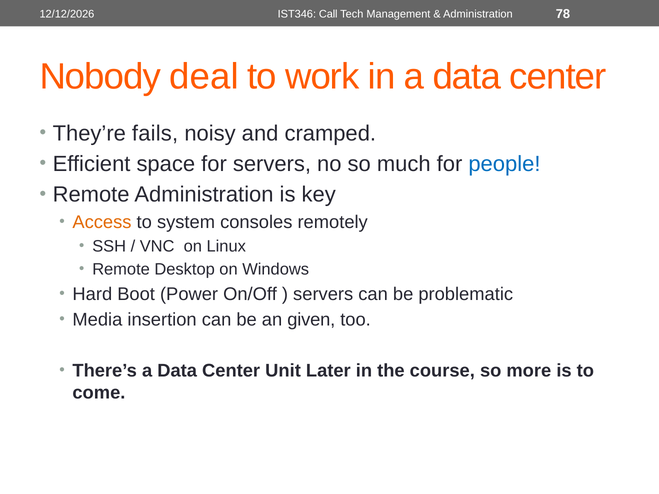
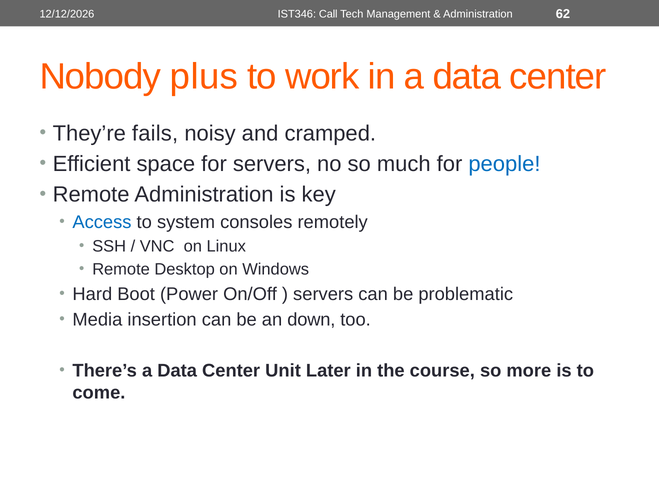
78: 78 -> 62 (563, 14)
deal: deal -> plus (204, 77)
Access colour: orange -> blue (102, 222)
given: given -> down (311, 320)
